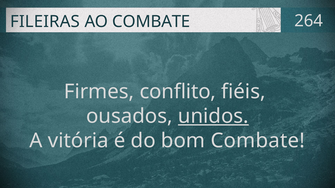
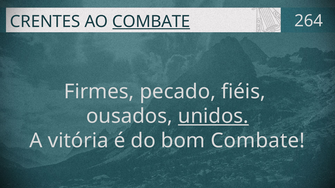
FILEIRAS: FILEIRAS -> CRENTES (45, 22)
COMBATE underline: none -> present (151, 22)
conflito: conflito -> pecado (178, 92)
